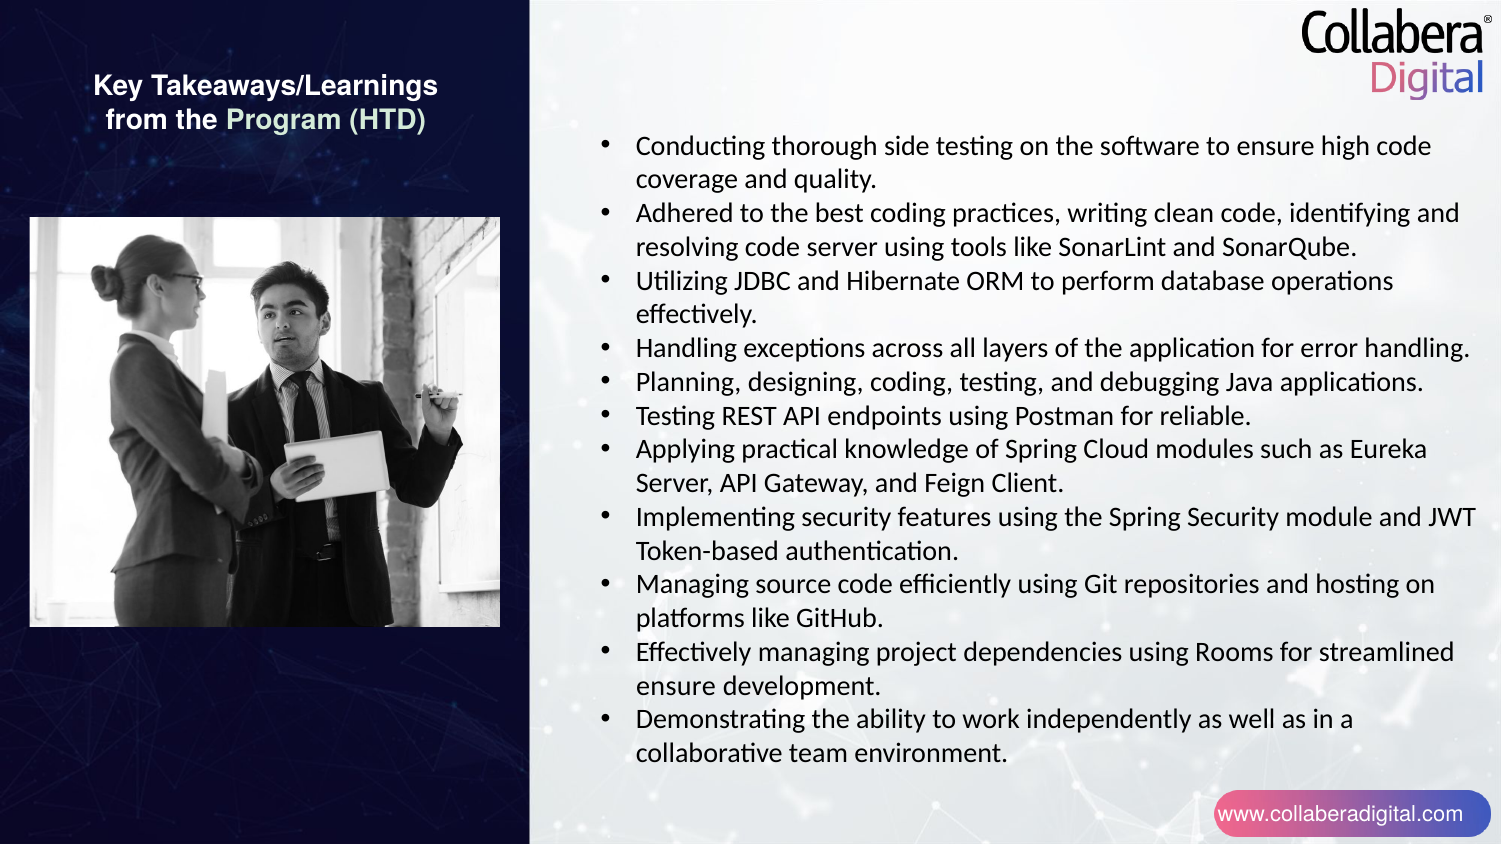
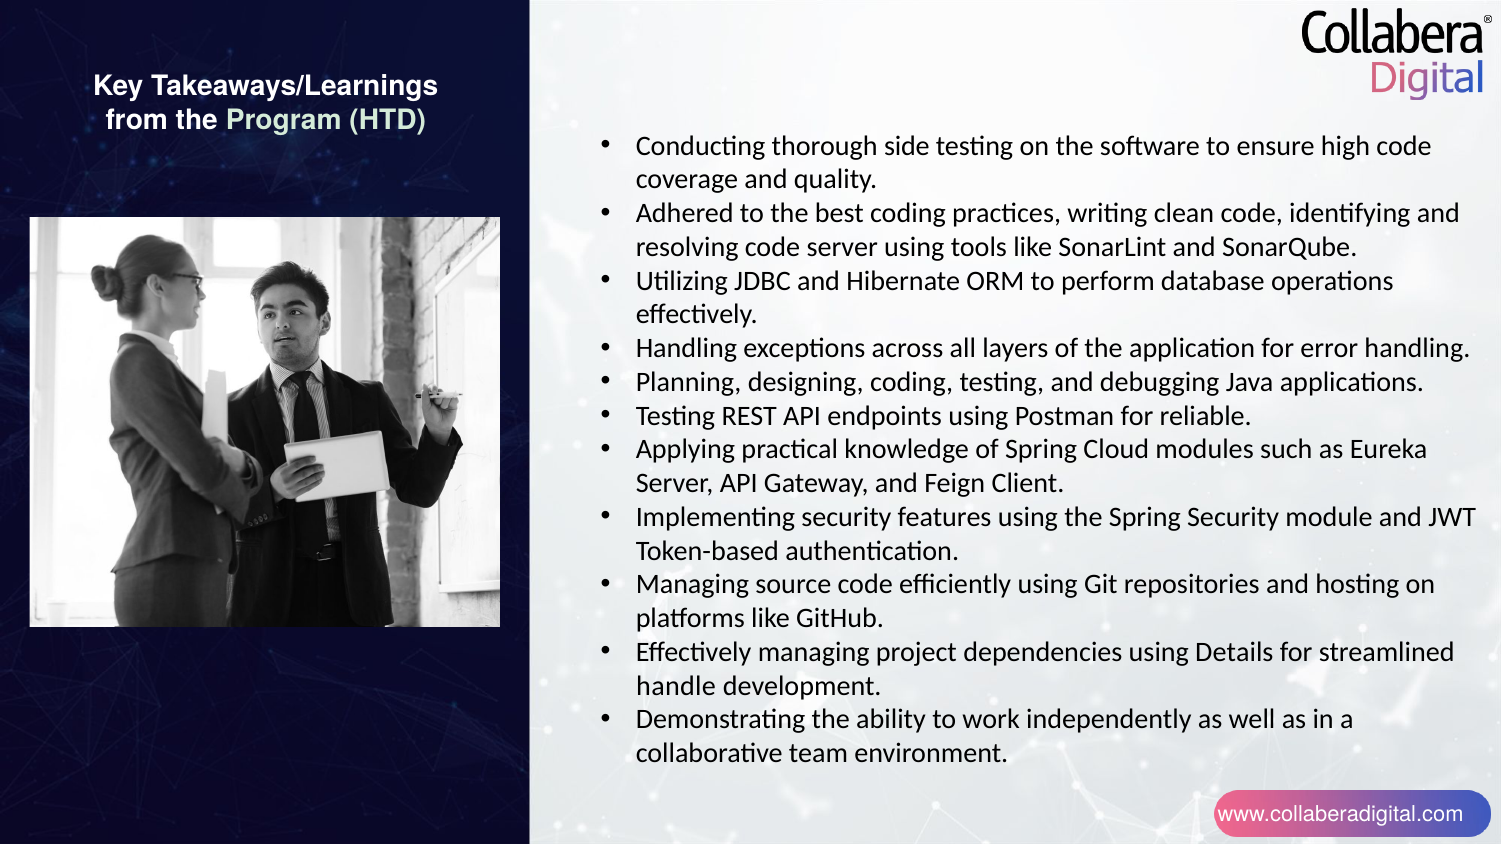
Rooms: Rooms -> Details (1234, 652)
ensure: ensure -> handle (676, 686)
